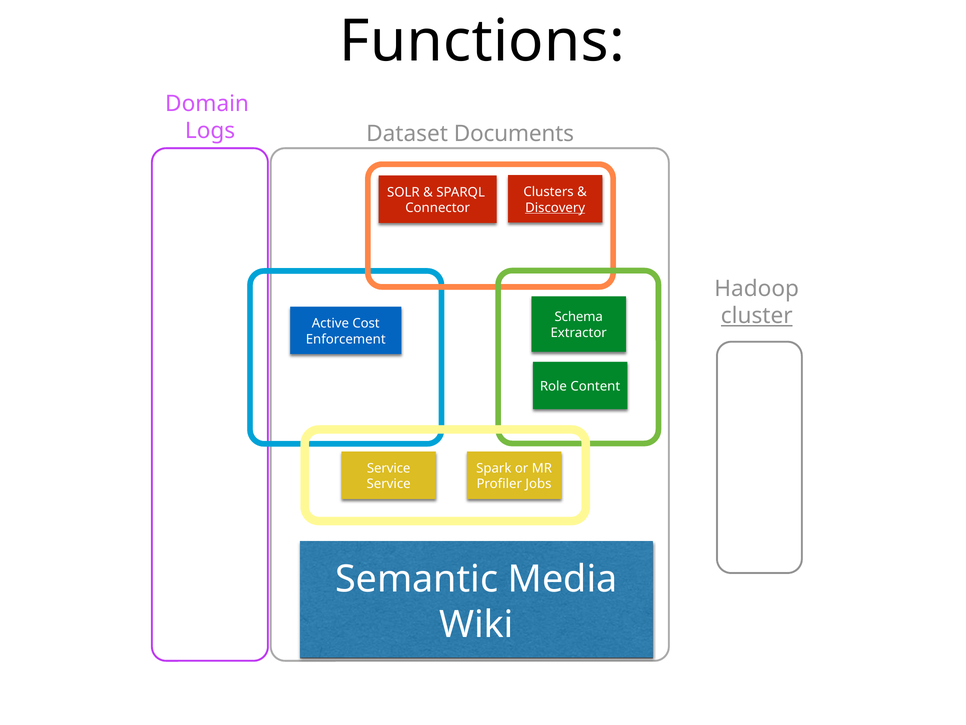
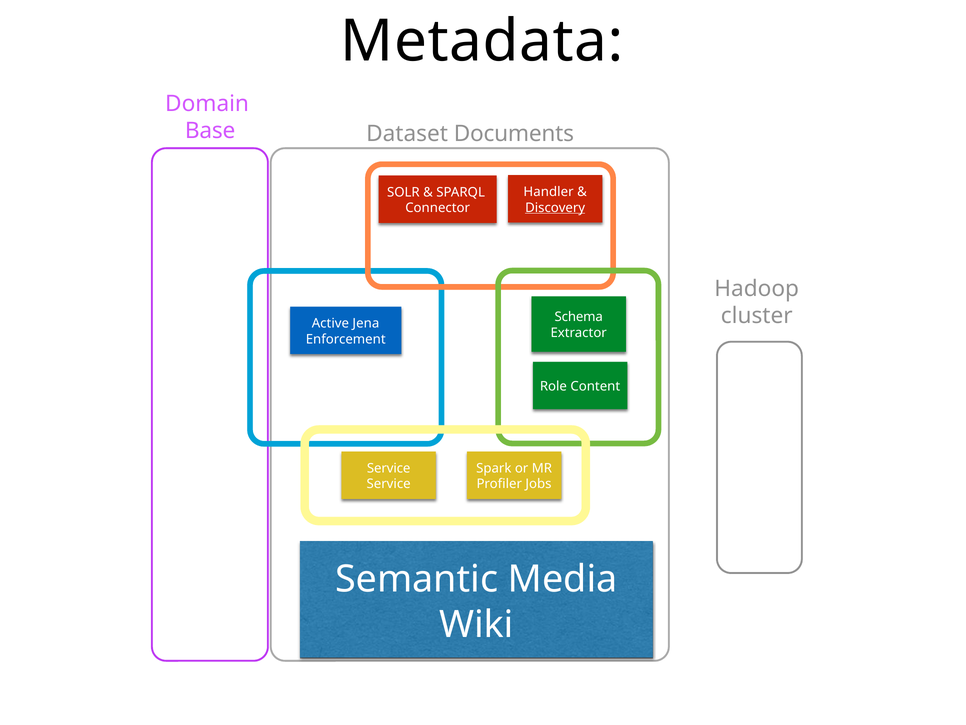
Functions: Functions -> Metadata (482, 41)
Logs: Logs -> Base (210, 131)
Clusters: Clusters -> Handler (549, 192)
cluster underline: present -> none (757, 316)
Active Cost: Cost -> Jena (366, 323)
